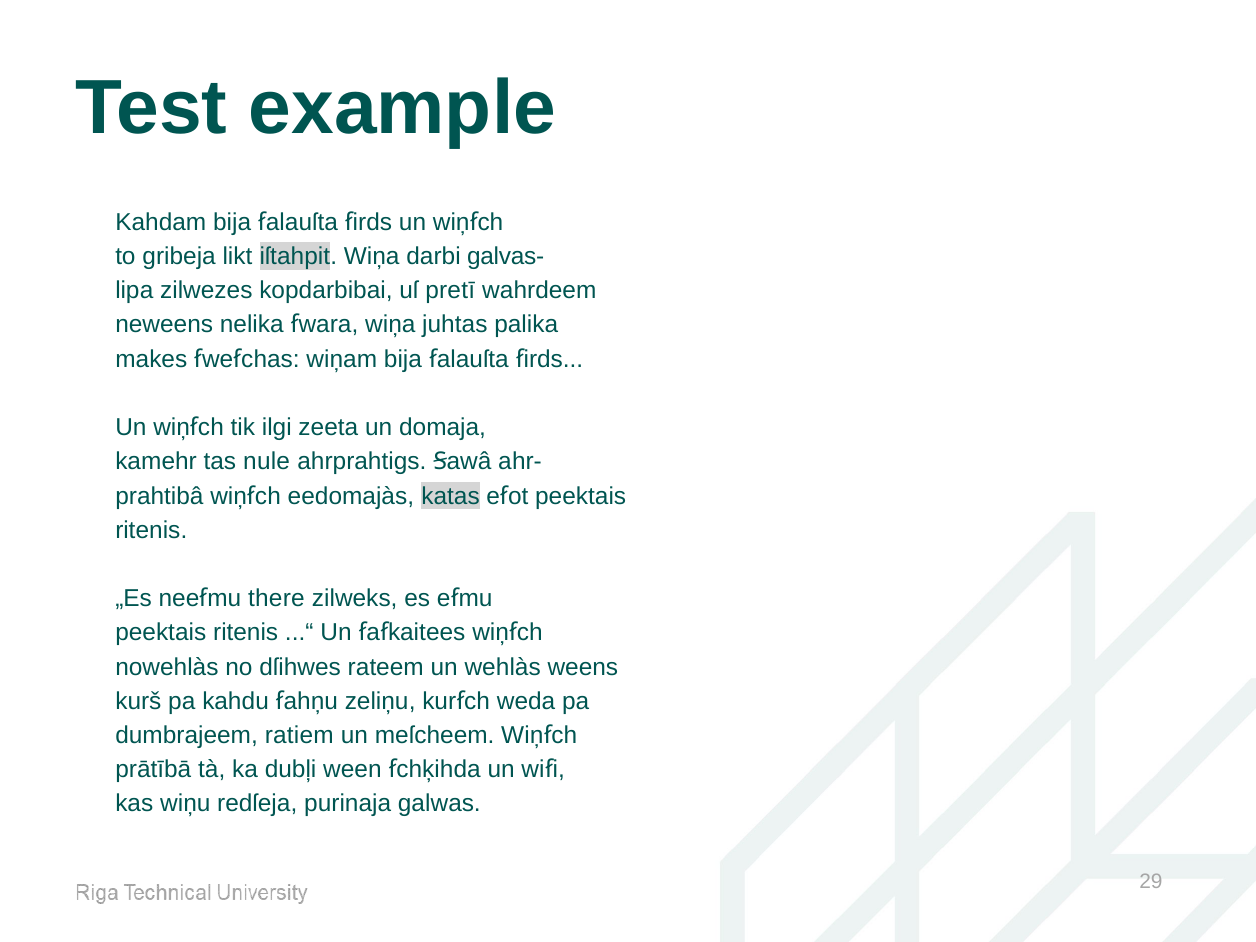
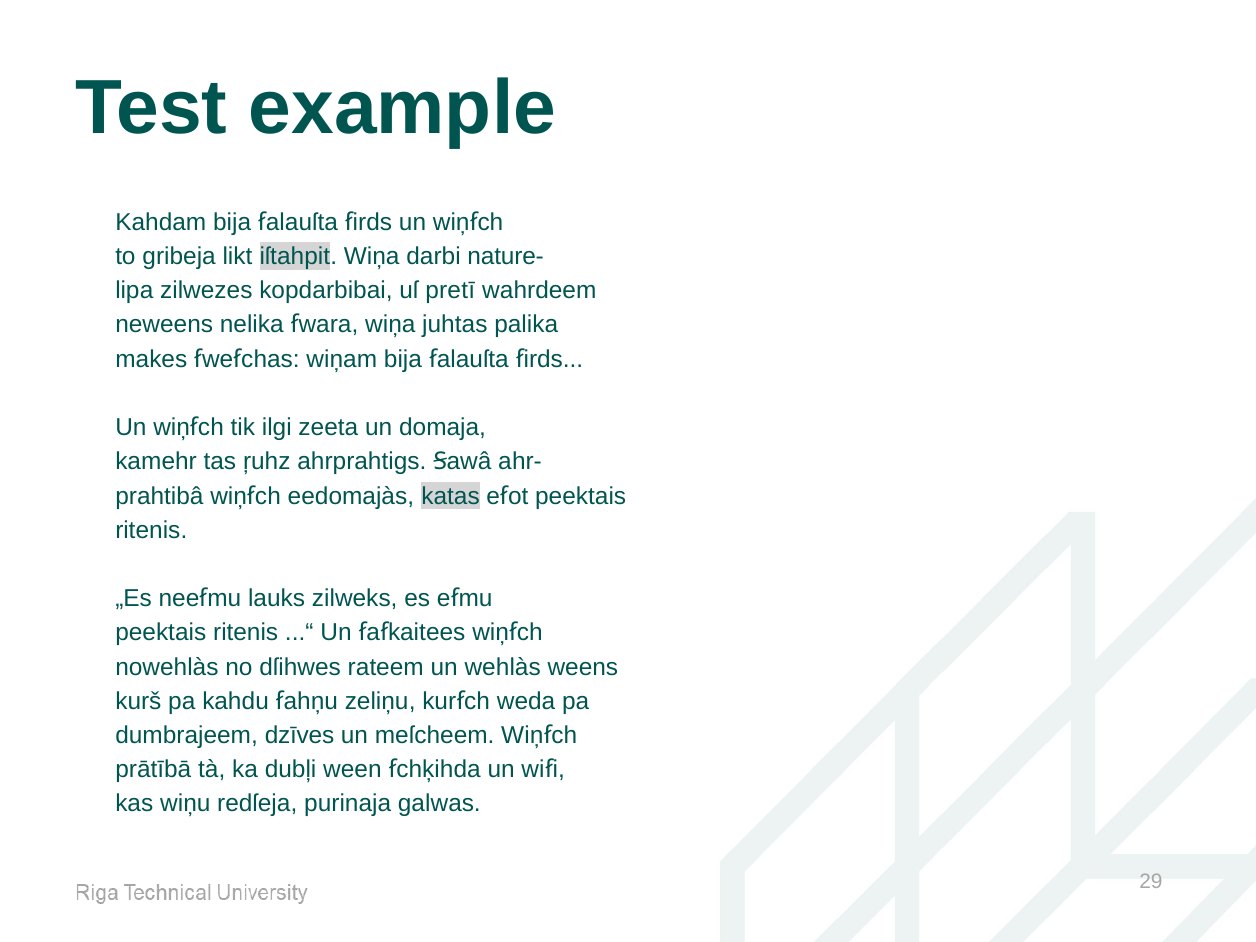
galvas-: galvas- -> nature- (506, 256)
nule: nule -> ŗuhz (267, 462)
there: there -> lauks (277, 599)
ratiem: ratiem -> dzīves (300, 736)
